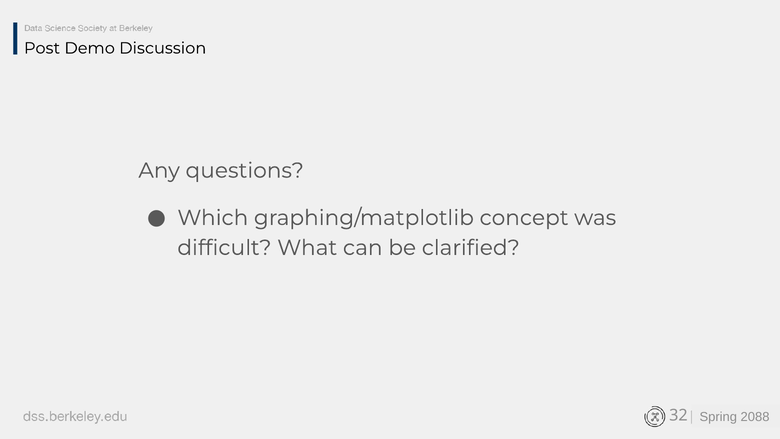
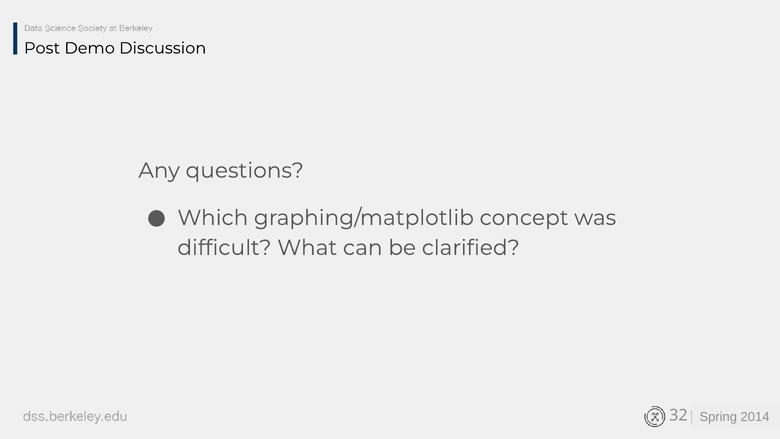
2088: 2088 -> 2014 (755, 417)
